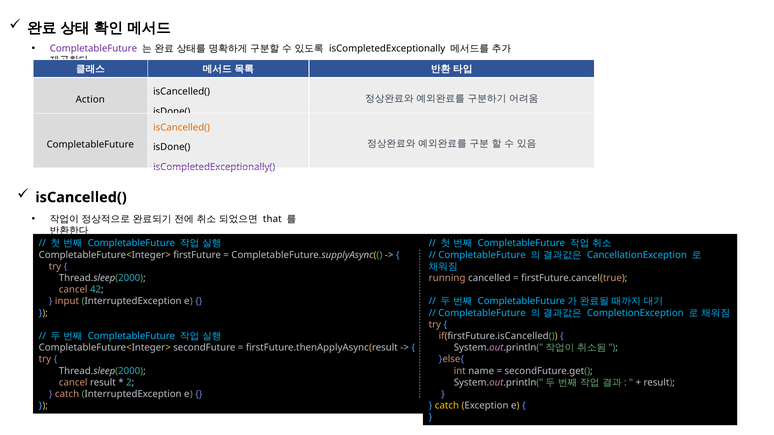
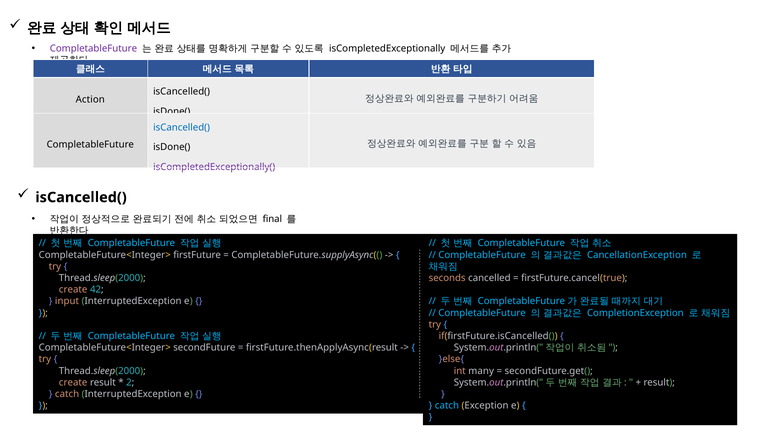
isCancelled( colour: orange -> blue (182, 128)
that: that -> final (272, 219)
running: running -> seconds (447, 278)
cancel: cancel -> create (73, 290)
name: name -> many (481, 371)
cancel: cancel -> create (73, 383)
catch colour: yellow -> light blue (447, 406)
